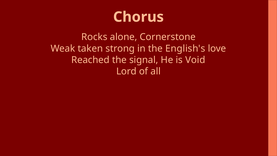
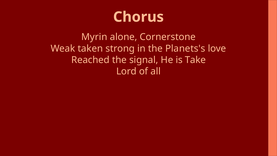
Rocks: Rocks -> Myrin (94, 37)
English's: English's -> Planets's (185, 48)
Void: Void -> Take (195, 60)
